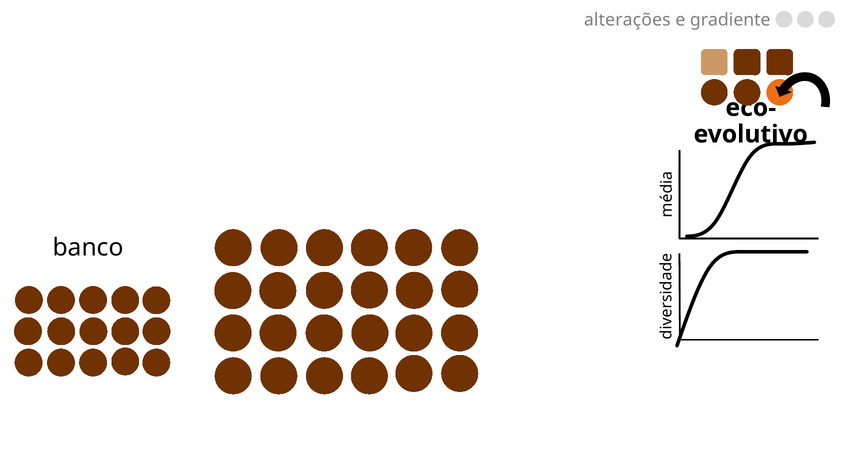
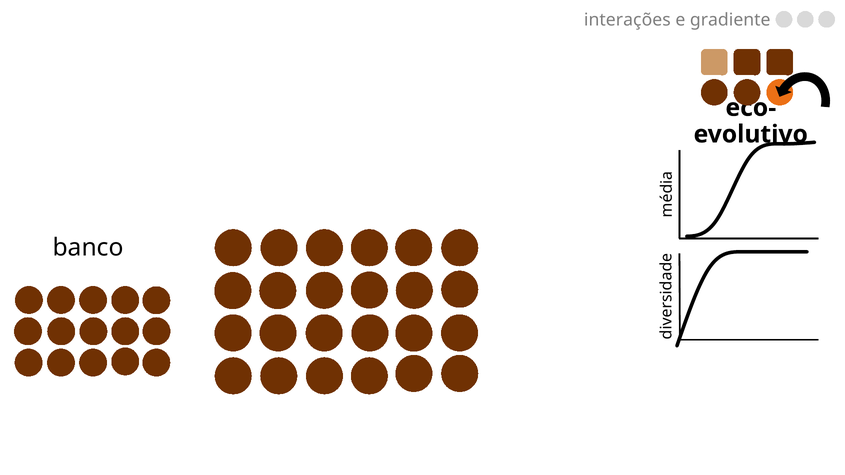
alterações: alterações -> interações (627, 20)
